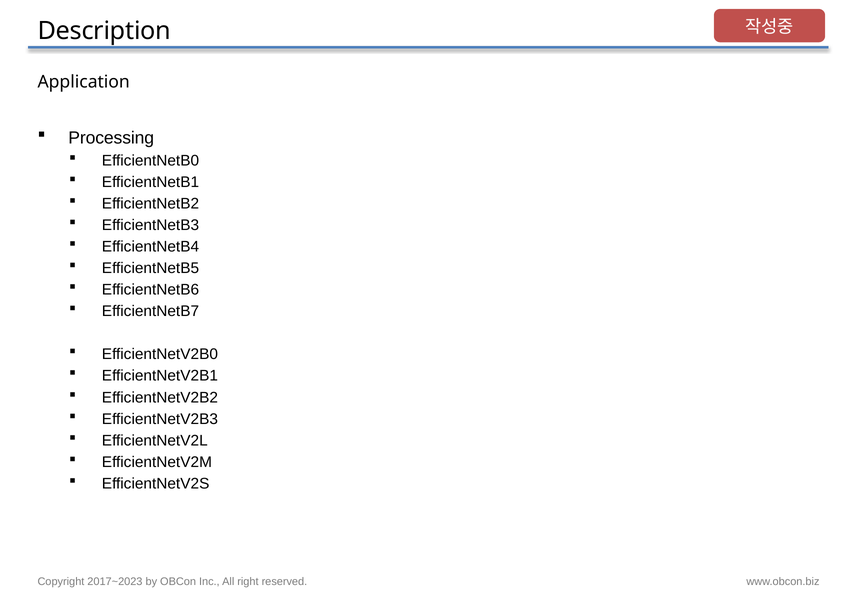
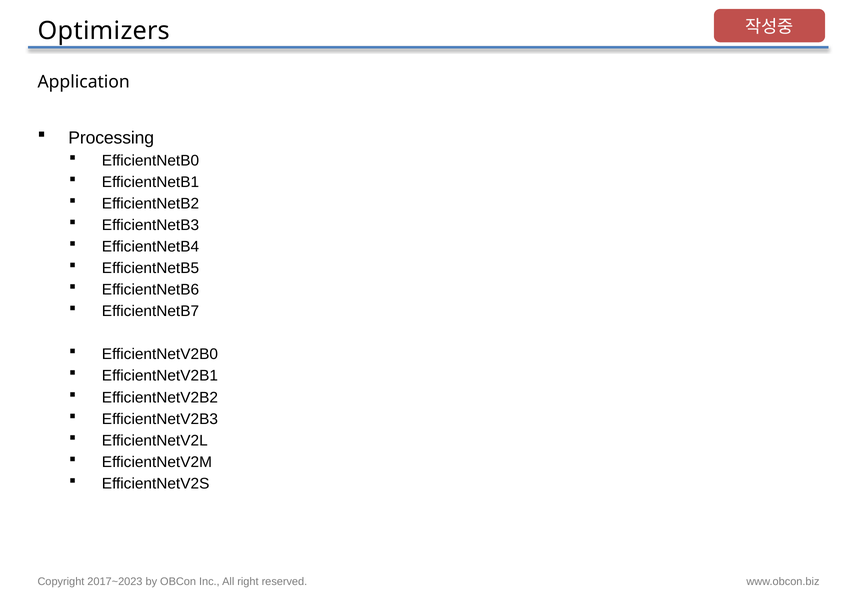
Description: Description -> Optimizers (104, 31)
